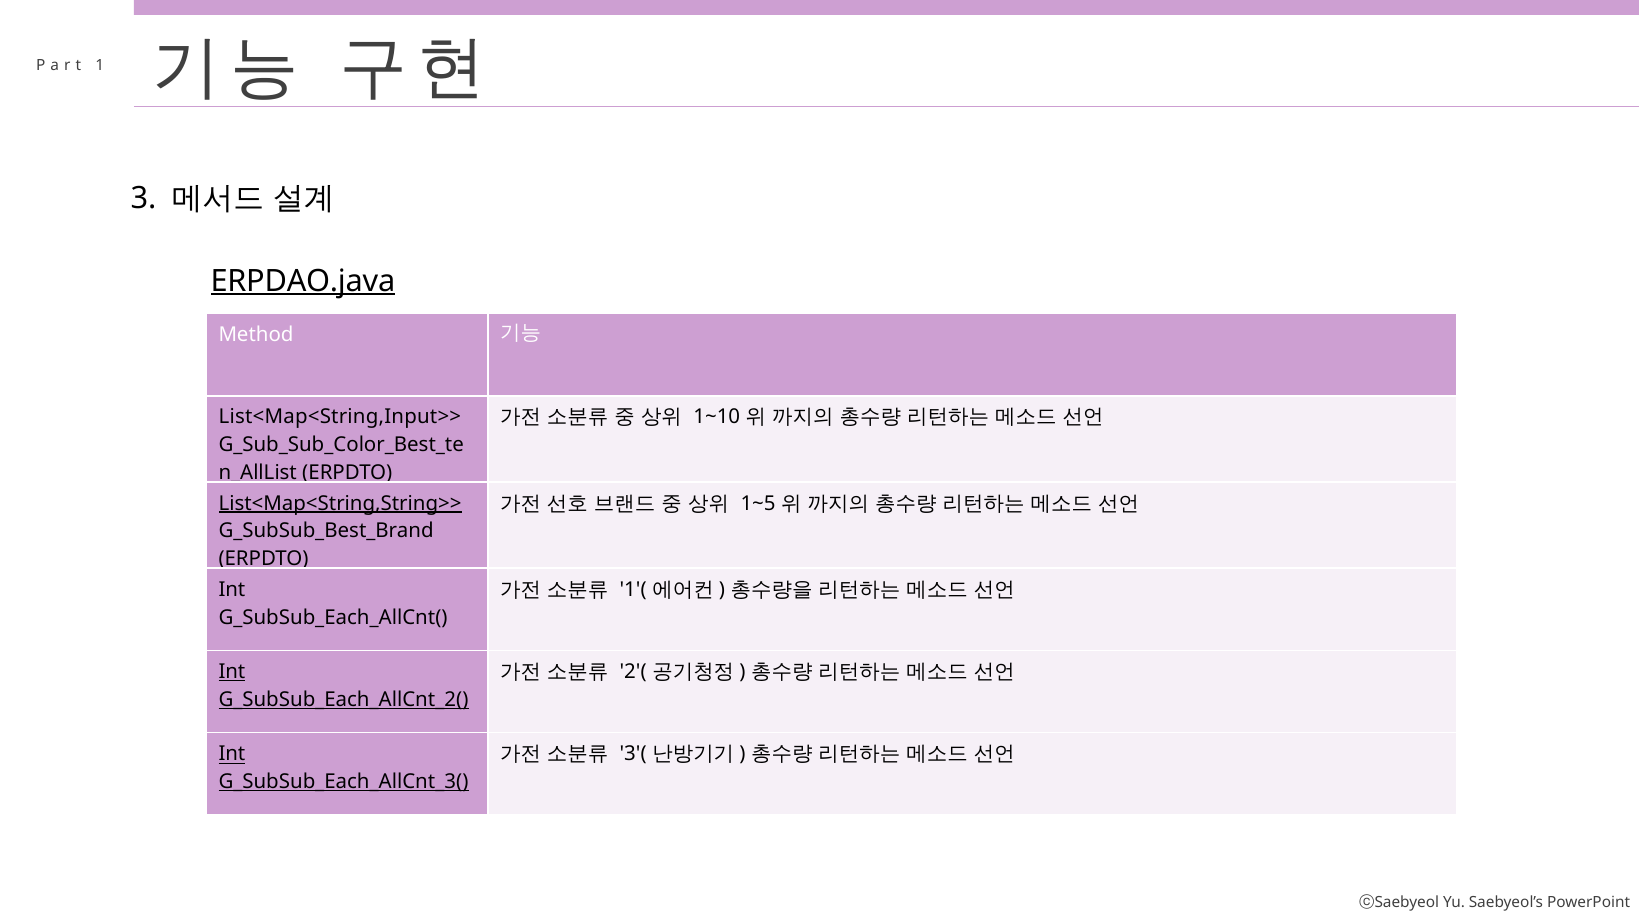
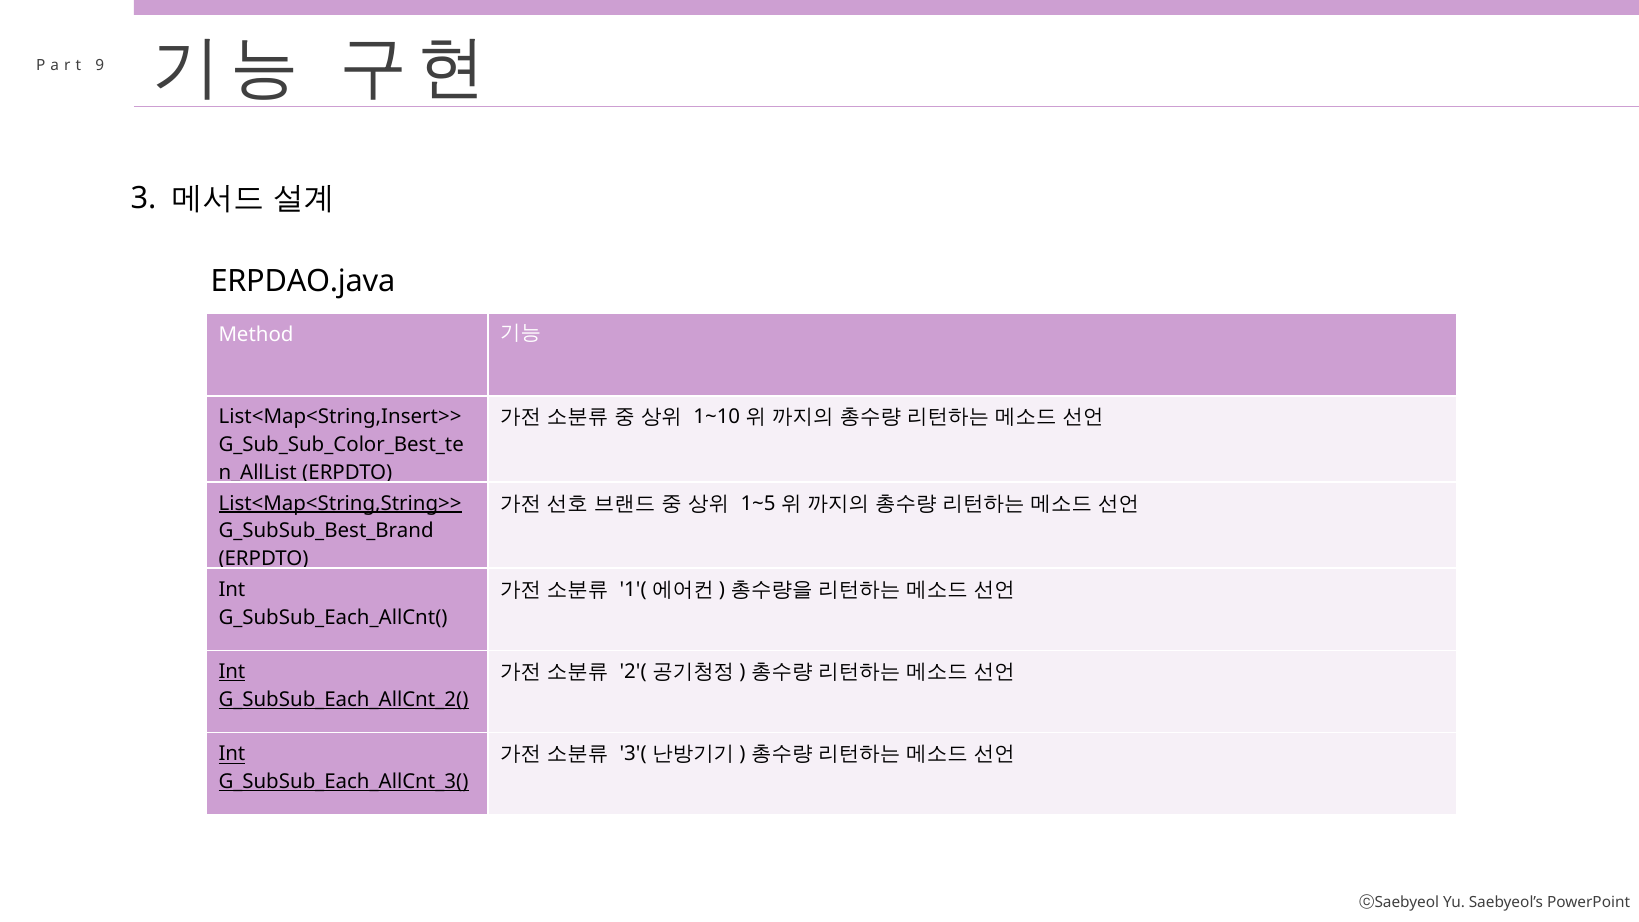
1: 1 -> 9 (100, 65)
ERPDAO.java underline: present -> none (303, 281)
List<Map<String,Input>>: List<Map<String,Input>> -> List<Map<String,Insert>> (340, 417)
